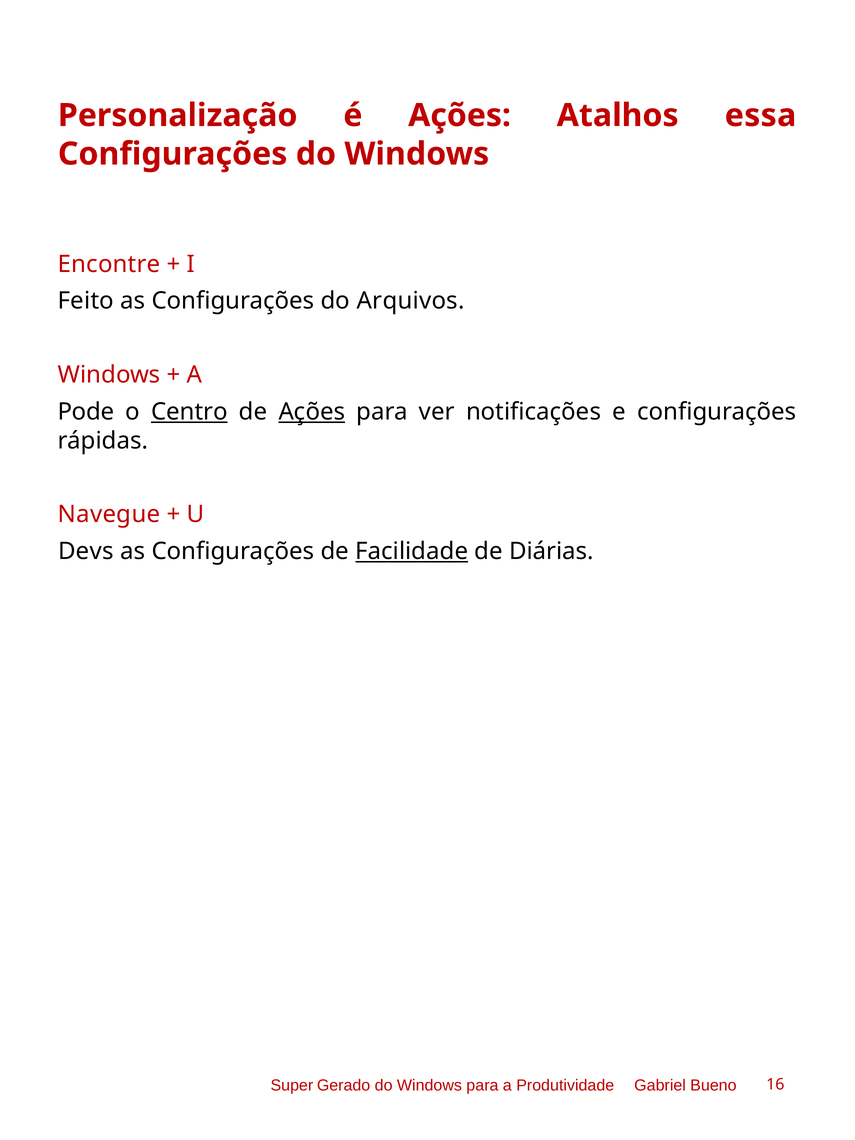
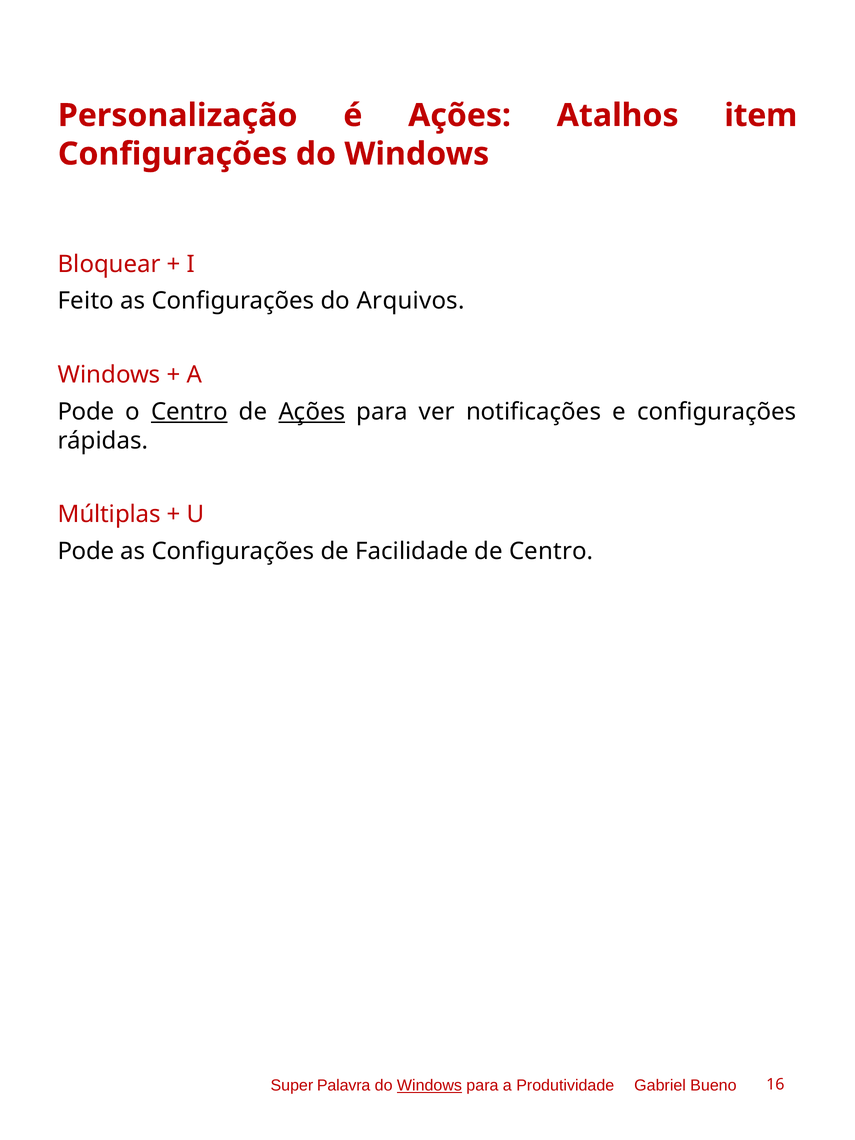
essa: essa -> item (761, 115)
Encontre: Encontre -> Bloquear (109, 264)
Navegue: Navegue -> Múltiplas (109, 515)
Devs: Devs -> Pode (86, 551)
Facilidade underline: present -> none (412, 551)
de Diárias: Diárias -> Centro (551, 551)
Gerado: Gerado -> Palavra (344, 1086)
Windows underline: none -> present (429, 1086)
